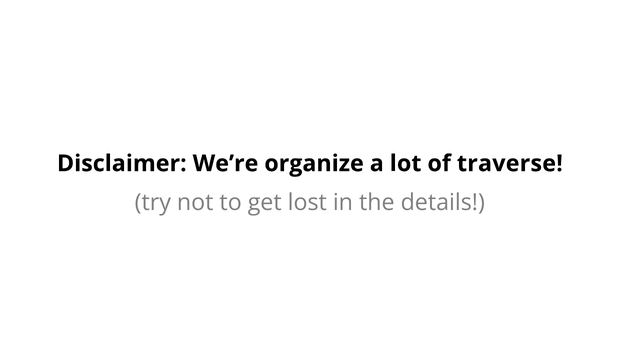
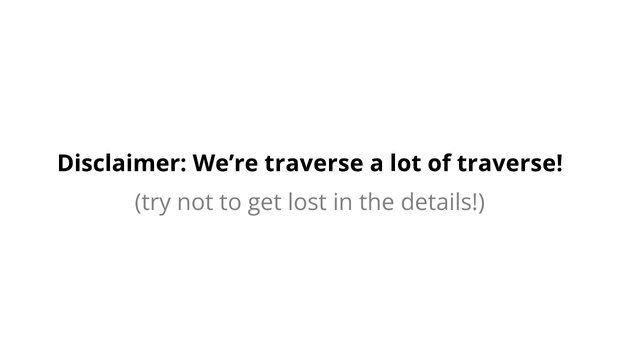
We’re organize: organize -> traverse (314, 163)
